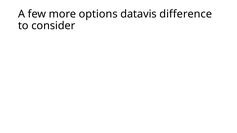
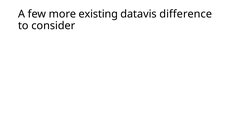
options: options -> existing (98, 14)
